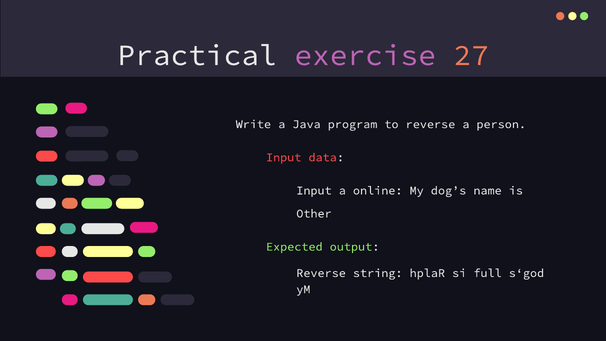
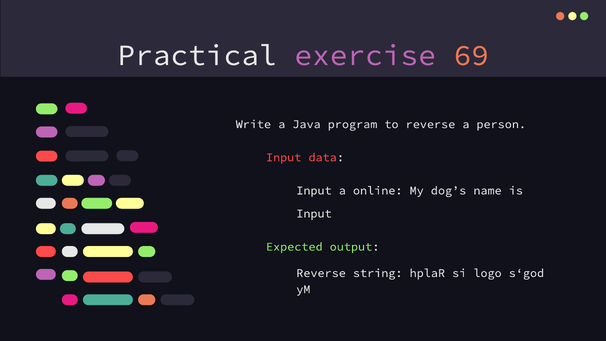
27: 27 -> 69 (471, 55)
Other: Other -> Input (314, 214)
full: full -> logo (488, 273)
